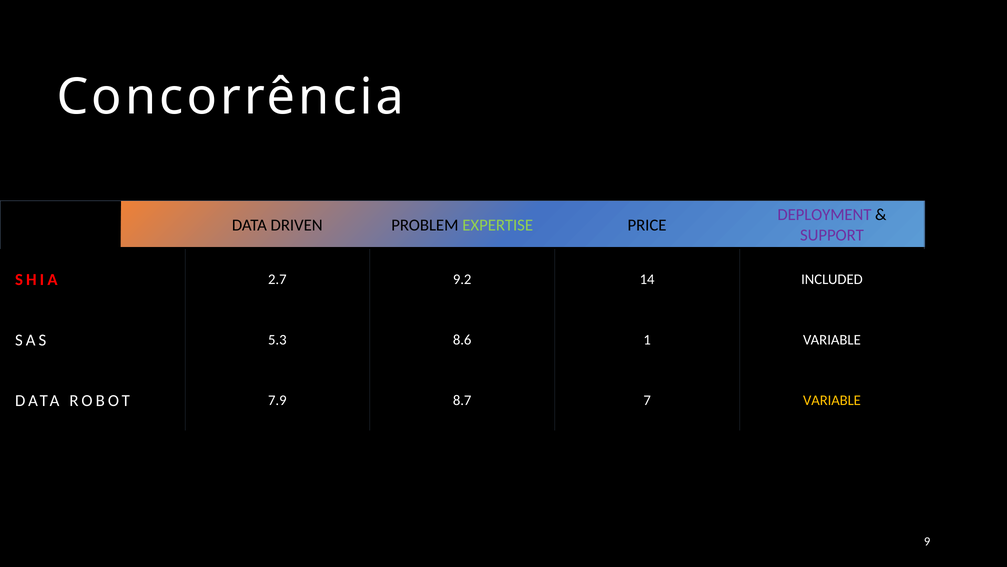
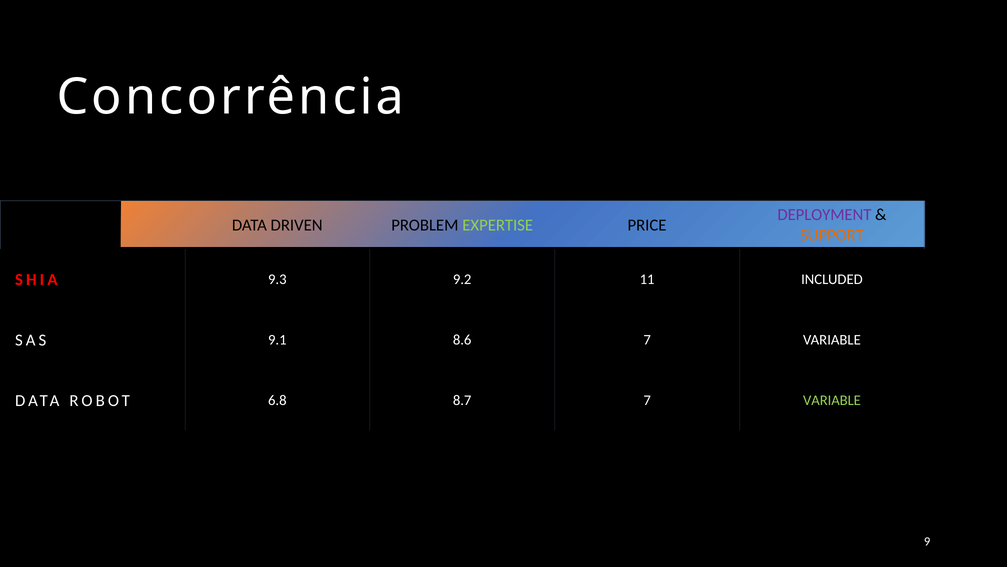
SUPPORT colour: purple -> orange (832, 235)
2.7: 2.7 -> 9.3 (277, 279)
14: 14 -> 11 (647, 279)
5.3: 5.3 -> 9.1 (277, 340)
8.6 1: 1 -> 7 (647, 340)
7.9: 7.9 -> 6.8 (277, 400)
VARIABLE colour: yellow -> light green (832, 400)
